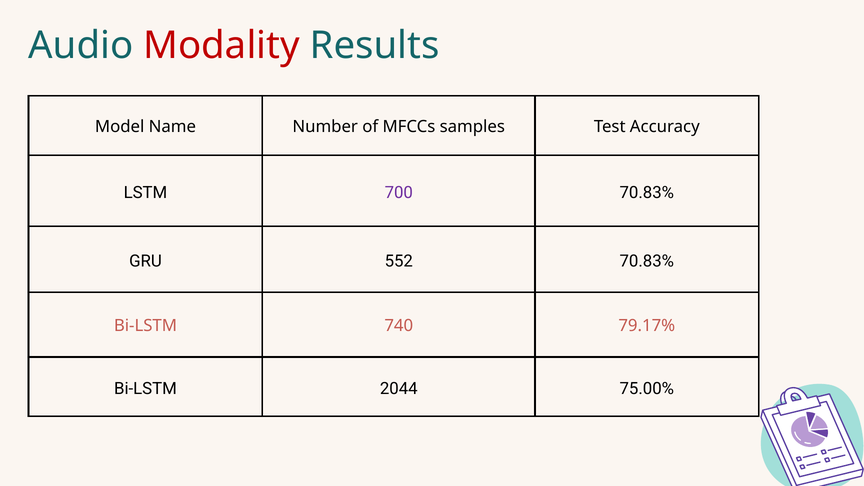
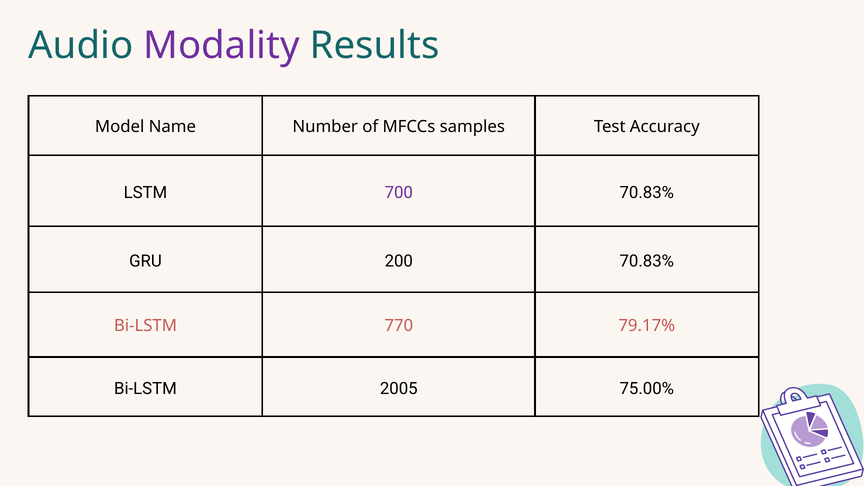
Modality colour: red -> purple (222, 45)
552: 552 -> 200 (399, 261)
740: 740 -> 770 (399, 326)
2044: 2044 -> 2005 (399, 389)
